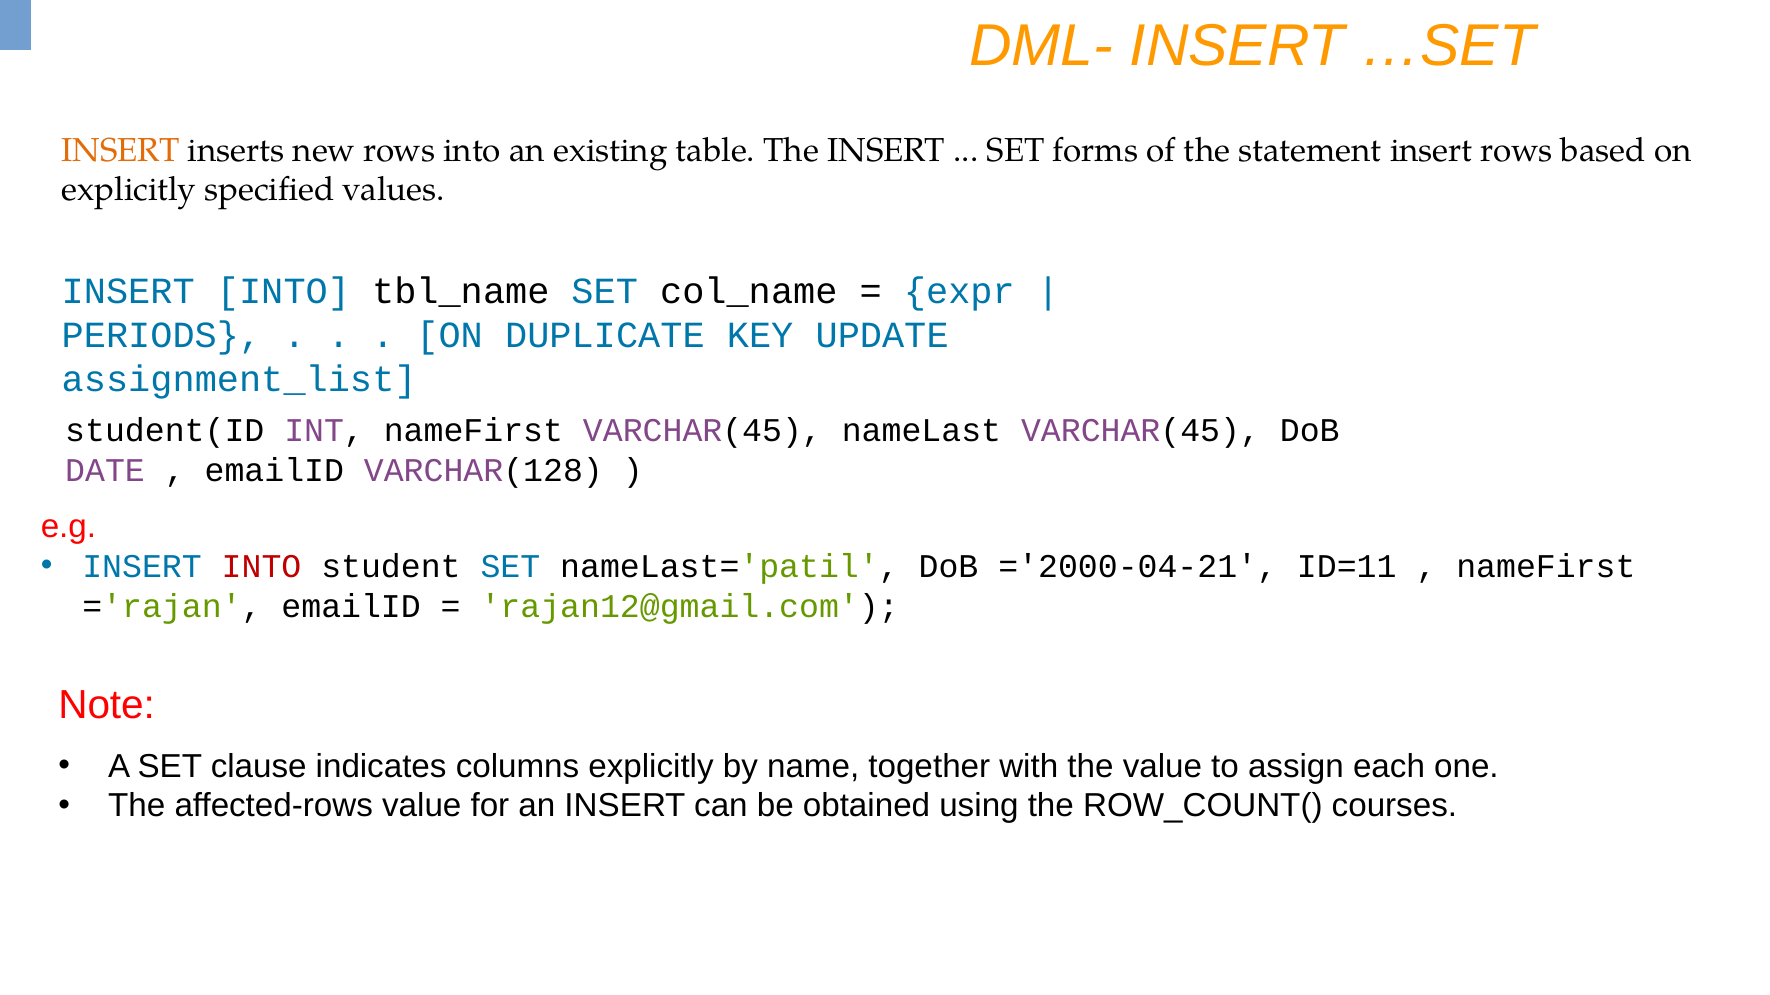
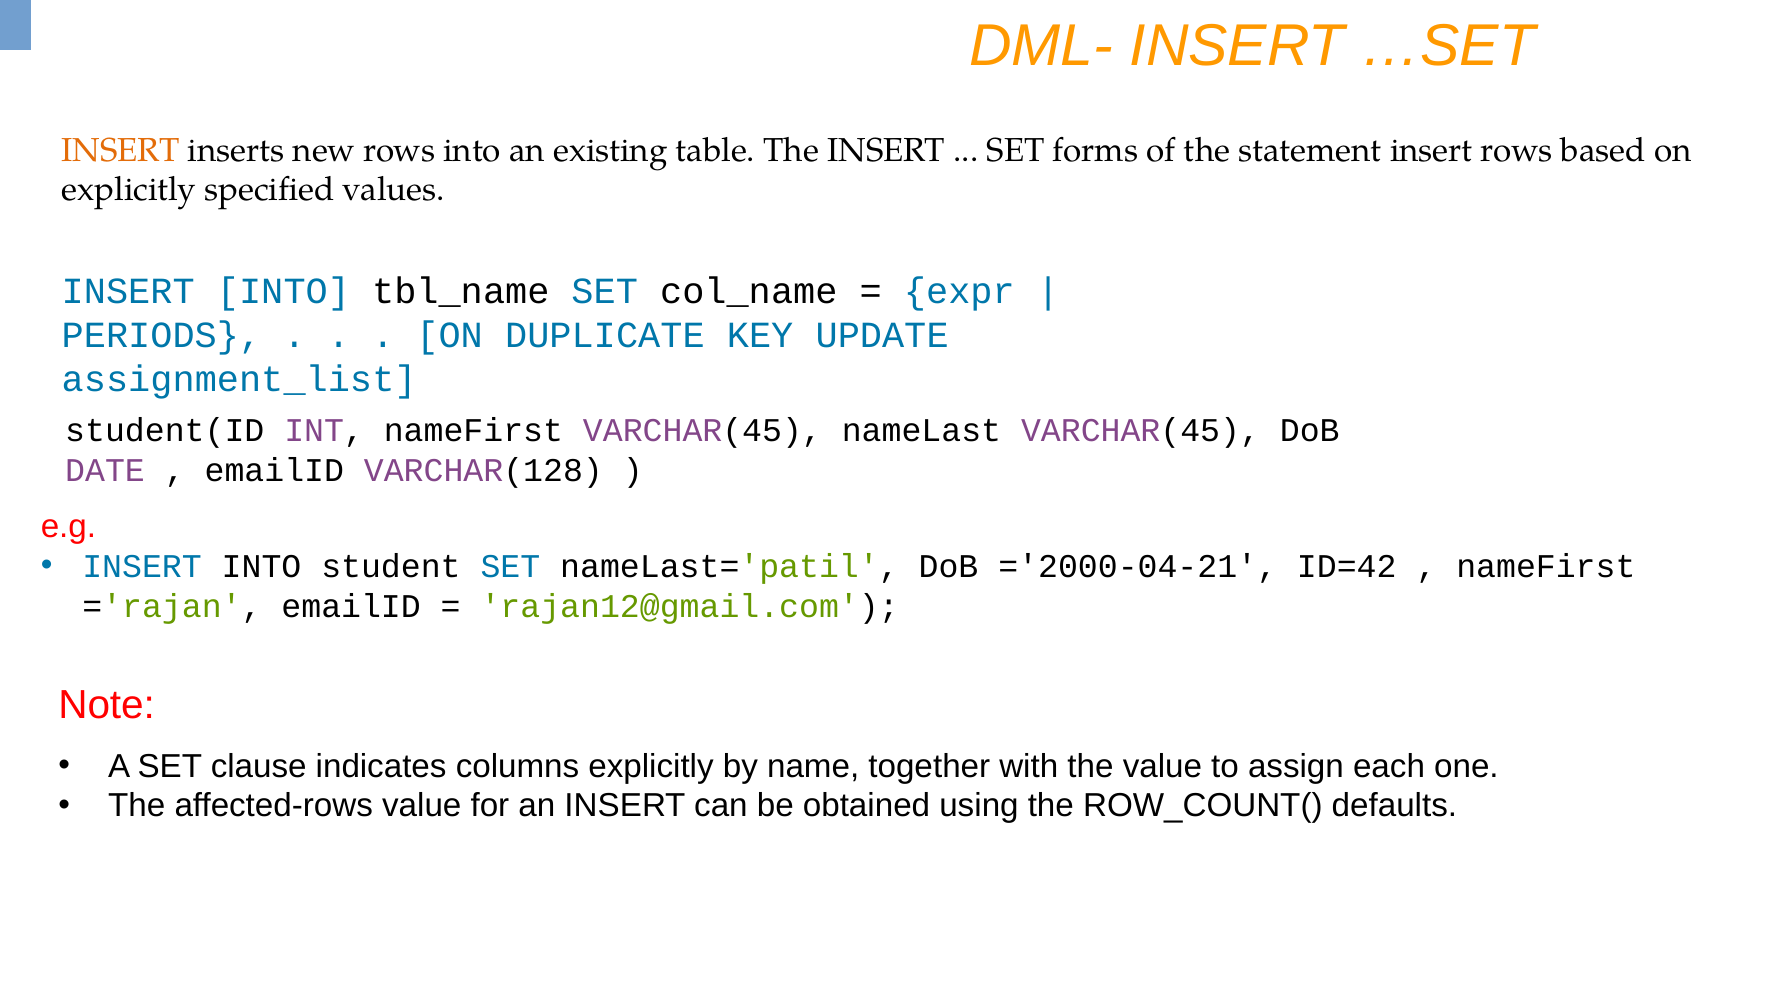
INTO colour: red -> black (262, 567)
ID=11: ID=11 -> ID=42 (1347, 567)
courses: courses -> defaults (1394, 806)
